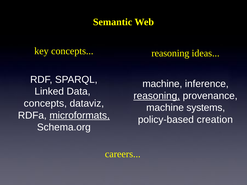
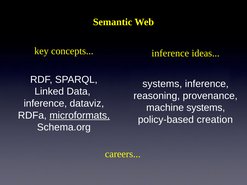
concepts reasoning: reasoning -> inference (170, 53)
machine: machine -> systems (162, 84)
reasoning underline: present -> none (157, 96)
concepts: concepts -> inference (45, 104)
